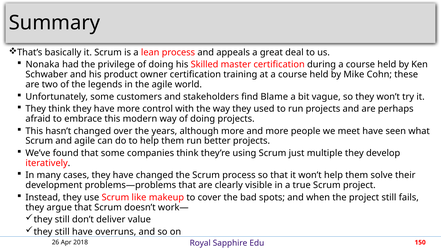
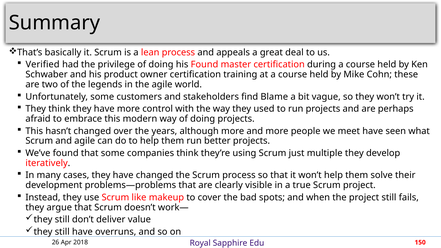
Nonaka: Nonaka -> Verified (43, 65)
his Skilled: Skilled -> Found (204, 65)
